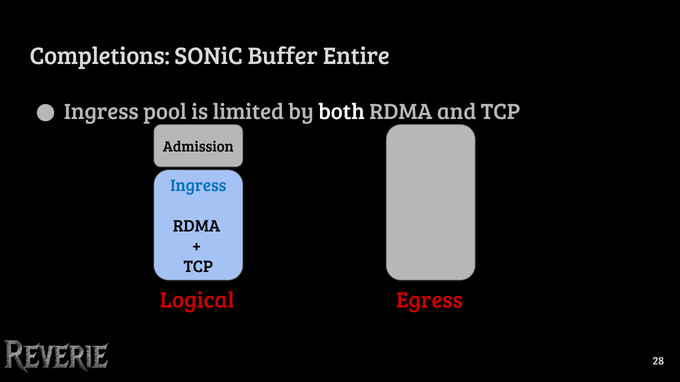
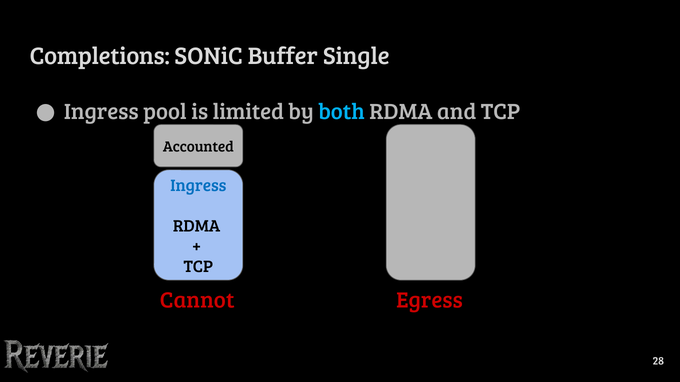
Entire: Entire -> Single (356, 56)
both colour: white -> light blue (342, 112)
Admission: Admission -> Accounted (198, 147)
Logical: Logical -> Cannot (197, 301)
